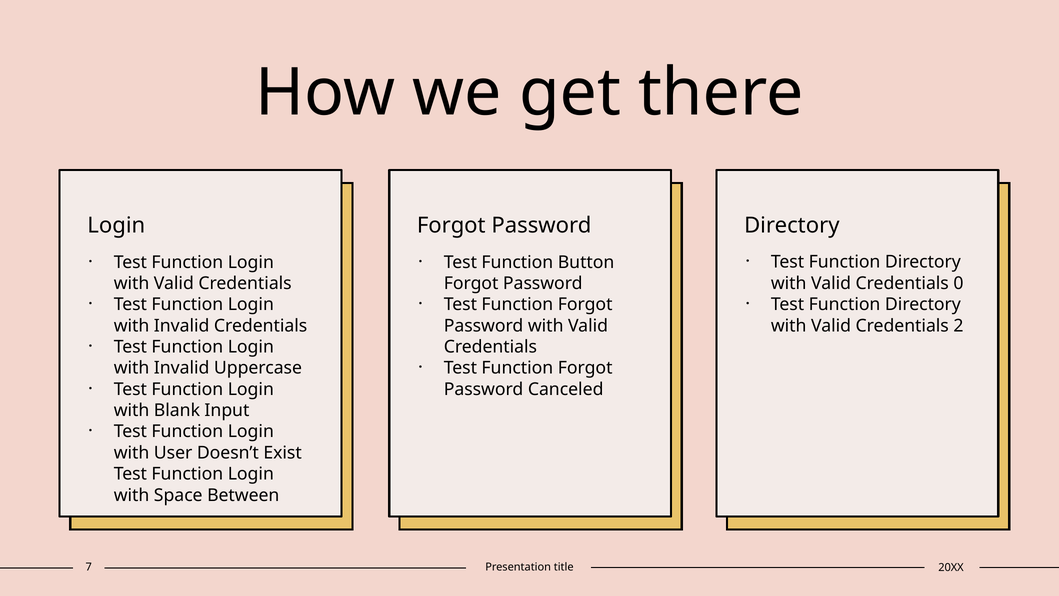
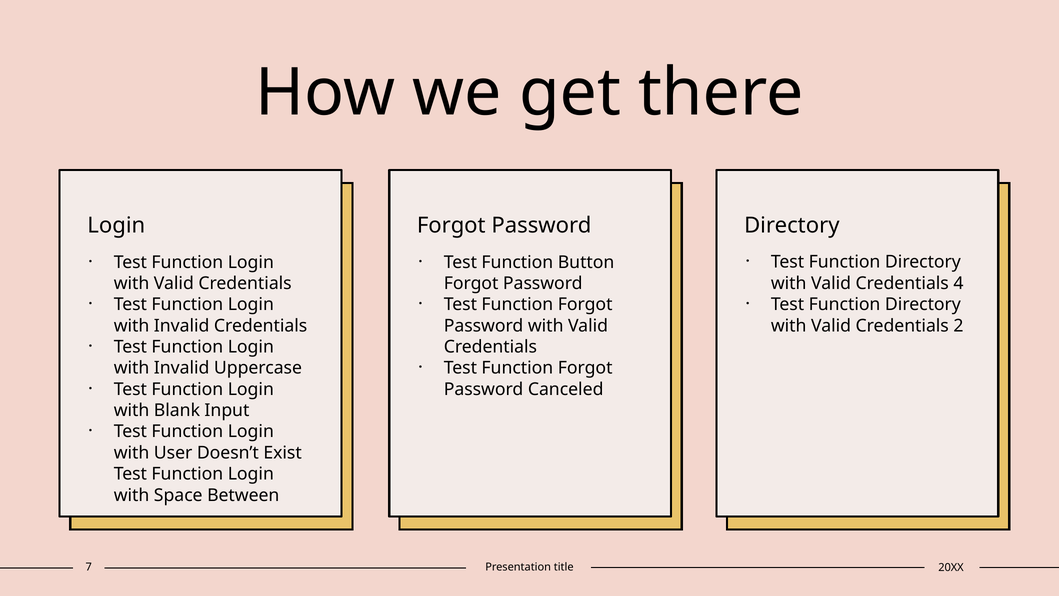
0: 0 -> 4 (958, 283)
